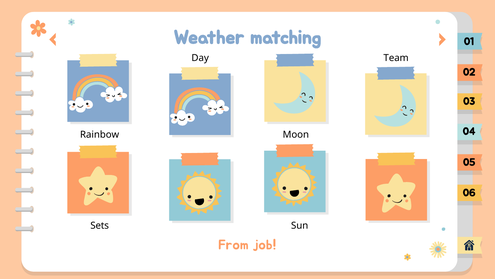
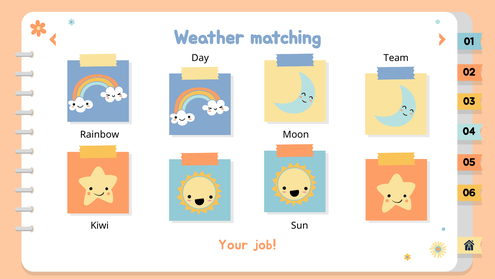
Sets: Sets -> Kiwi (100, 225)
From: From -> Your (233, 244)
